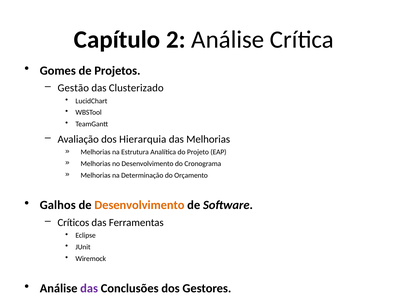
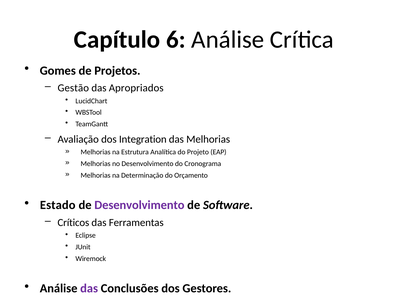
2: 2 -> 6 (176, 39)
Clusterizado: Clusterizado -> Apropriados (136, 88)
Hierarquia: Hierarquia -> Integration (143, 139)
Galhos: Galhos -> Estado (58, 205)
Desenvolvimento colour: orange -> purple (139, 205)
